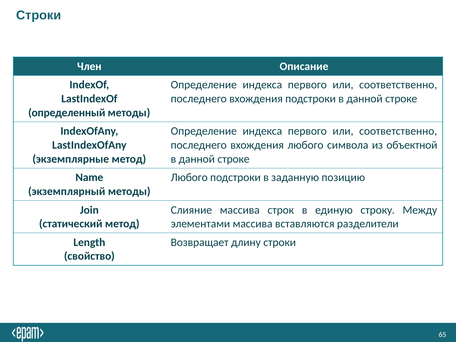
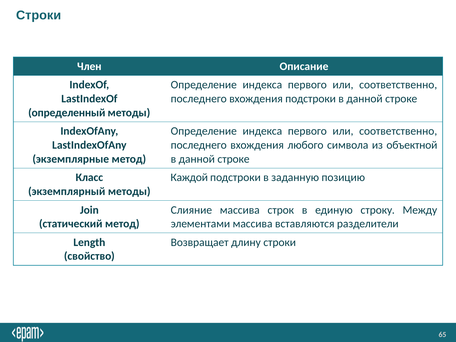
Name: Name -> Класс (89, 178)
Любого: Любого -> Каждой (189, 178)
